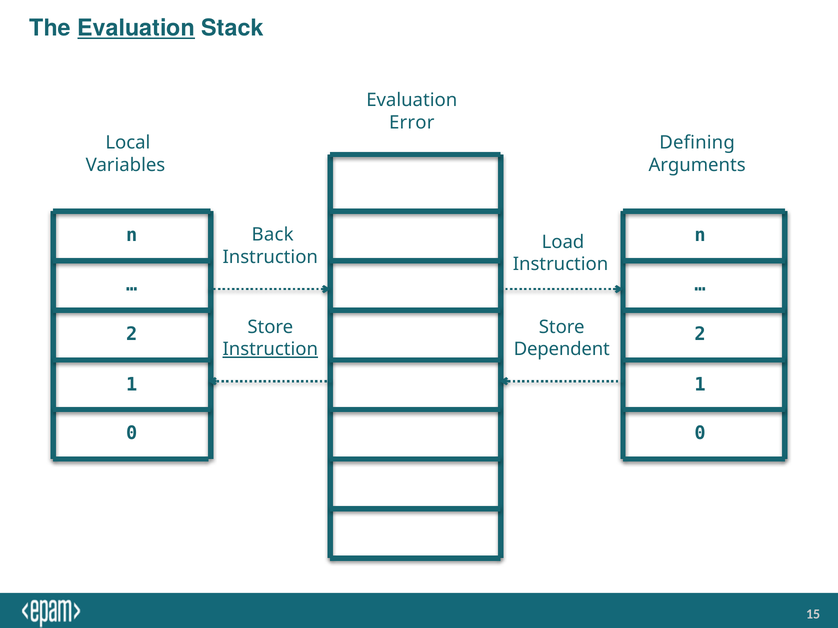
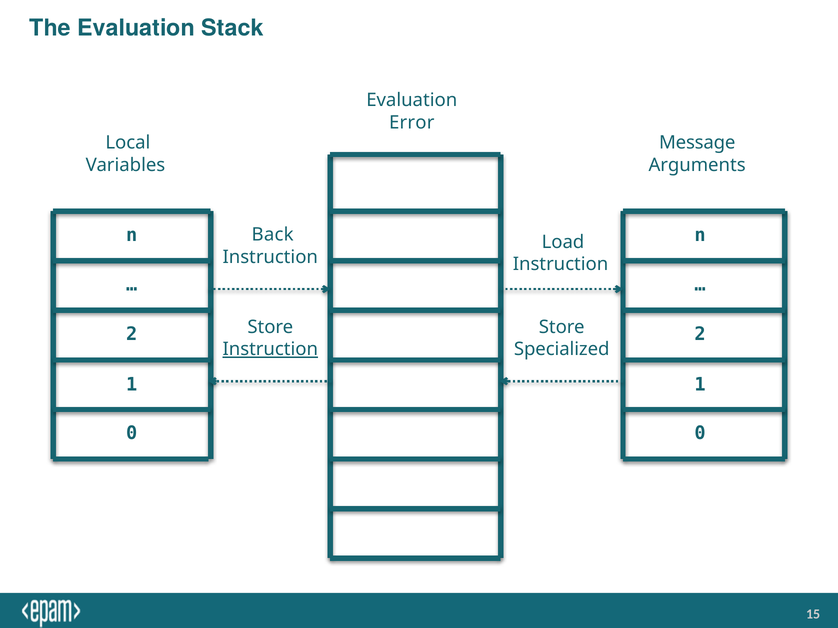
Evaluation underline: present -> none (136, 28)
Defining: Defining -> Message (697, 143)
Dependent: Dependent -> Specialized (562, 349)
